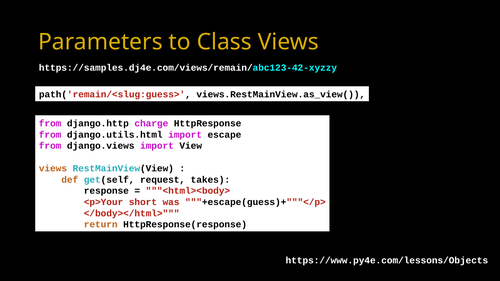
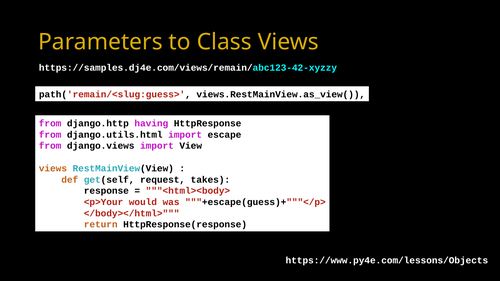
charge: charge -> having (151, 124)
short: short -> would (143, 202)
